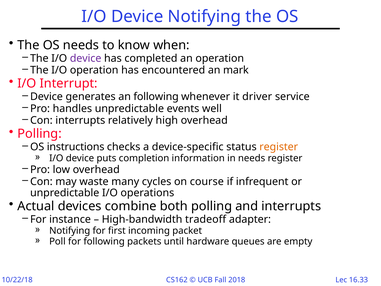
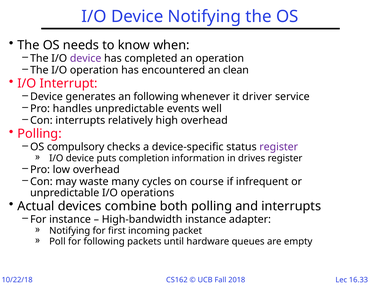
mark: mark -> clean (236, 70)
instructions: instructions -> compulsory (76, 147)
register colour: orange -> purple (279, 147)
in needs: needs -> drives (252, 158)
High-bandwidth tradeoff: tradeoff -> instance (206, 219)
